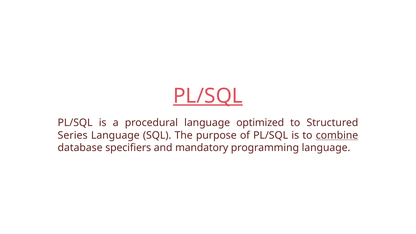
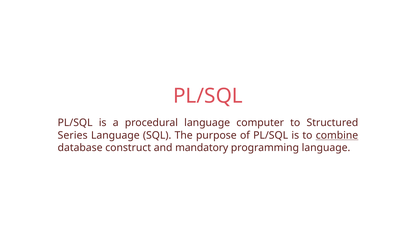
PL/SQL underline: present -> none (208, 96)
optimized: optimized -> computer (260, 123)
specifiers: specifiers -> construct (128, 148)
